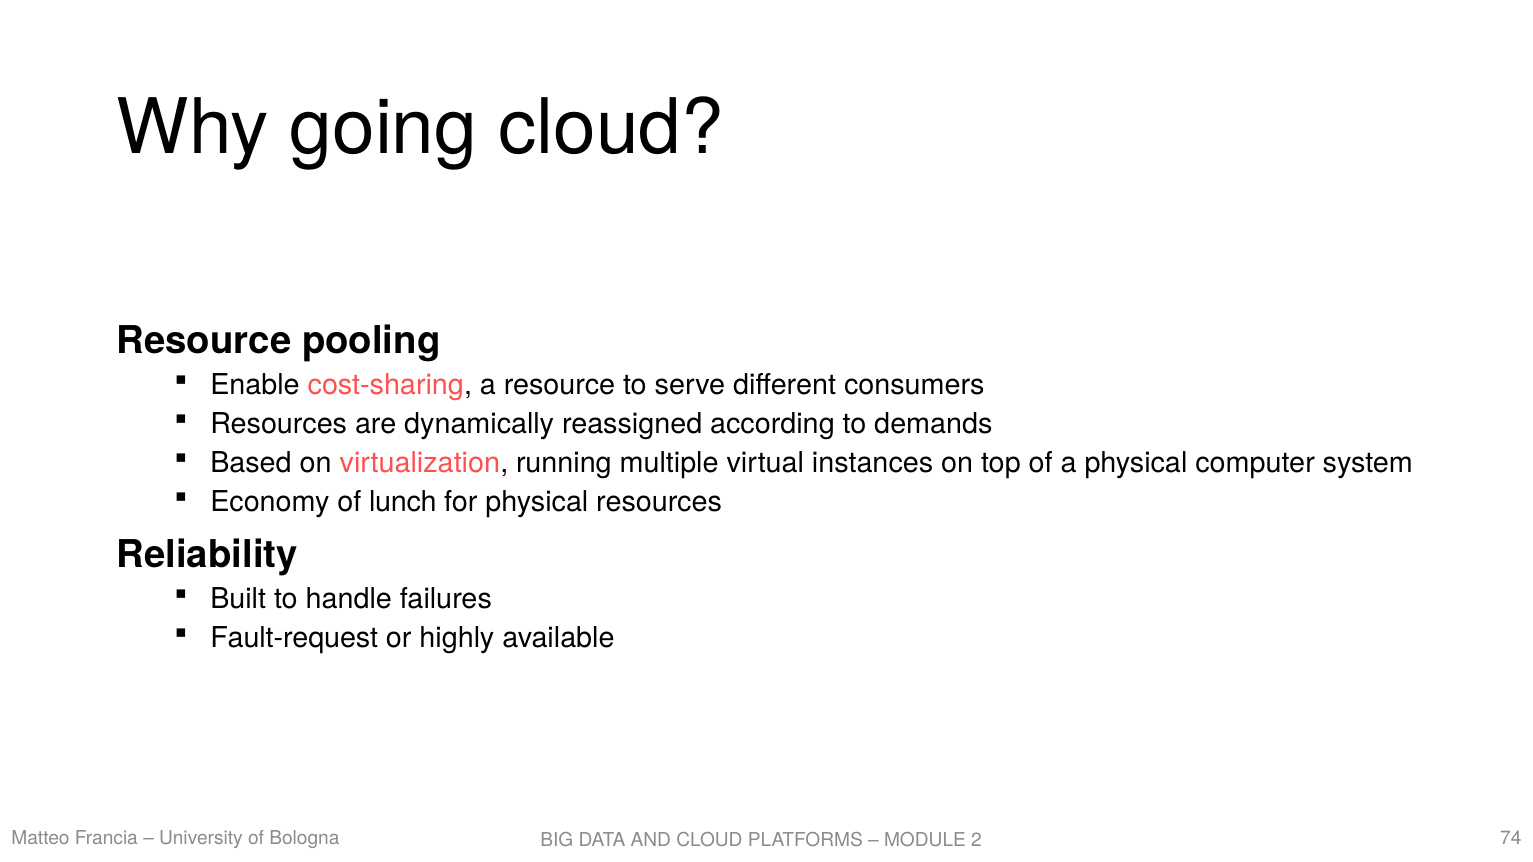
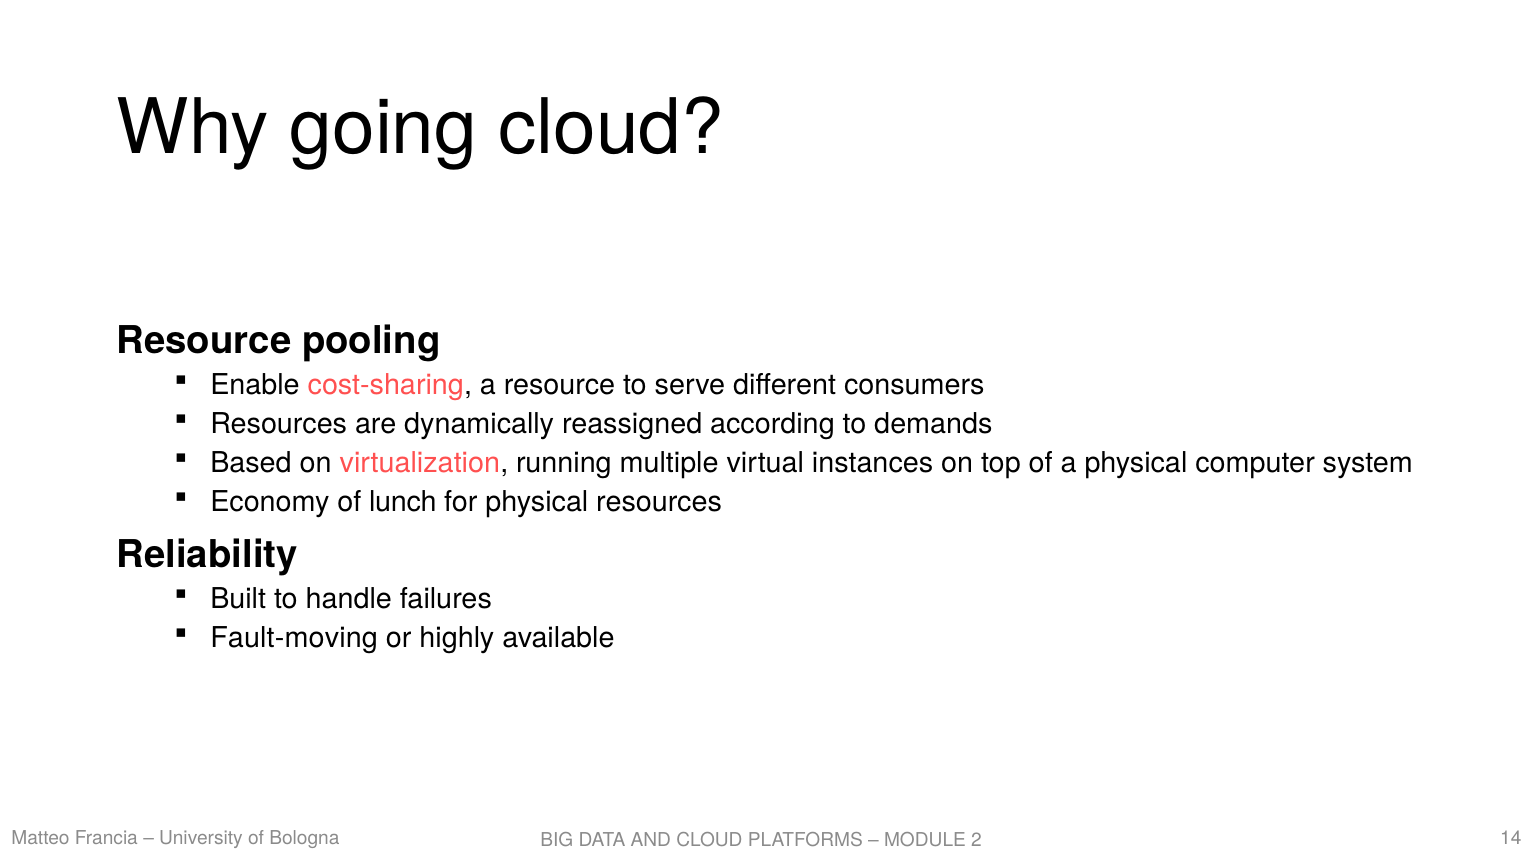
Fault-request: Fault-request -> Fault-moving (294, 638)
74: 74 -> 14 (1511, 838)
